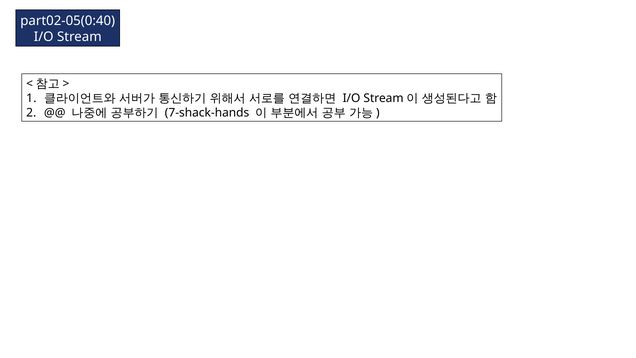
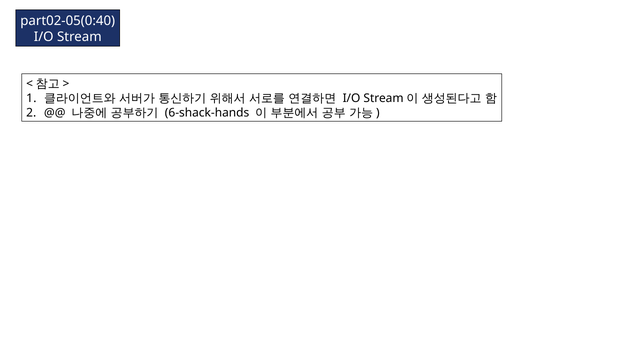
7-shack-hands: 7-shack-hands -> 6-shack-hands (207, 113)
